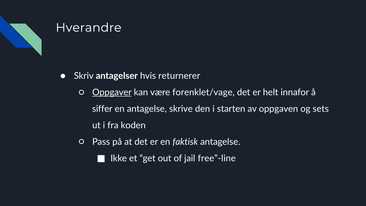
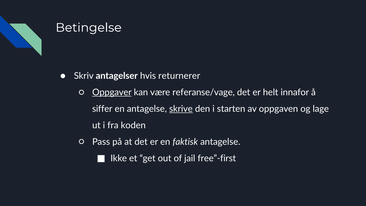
Hverandre: Hverandre -> Betingelse (89, 28)
forenklet/vage: forenklet/vage -> referanse/vage (204, 92)
skrive underline: none -> present (181, 109)
sets: sets -> lage (321, 109)
free”-line: free”-line -> free”-first (217, 158)
